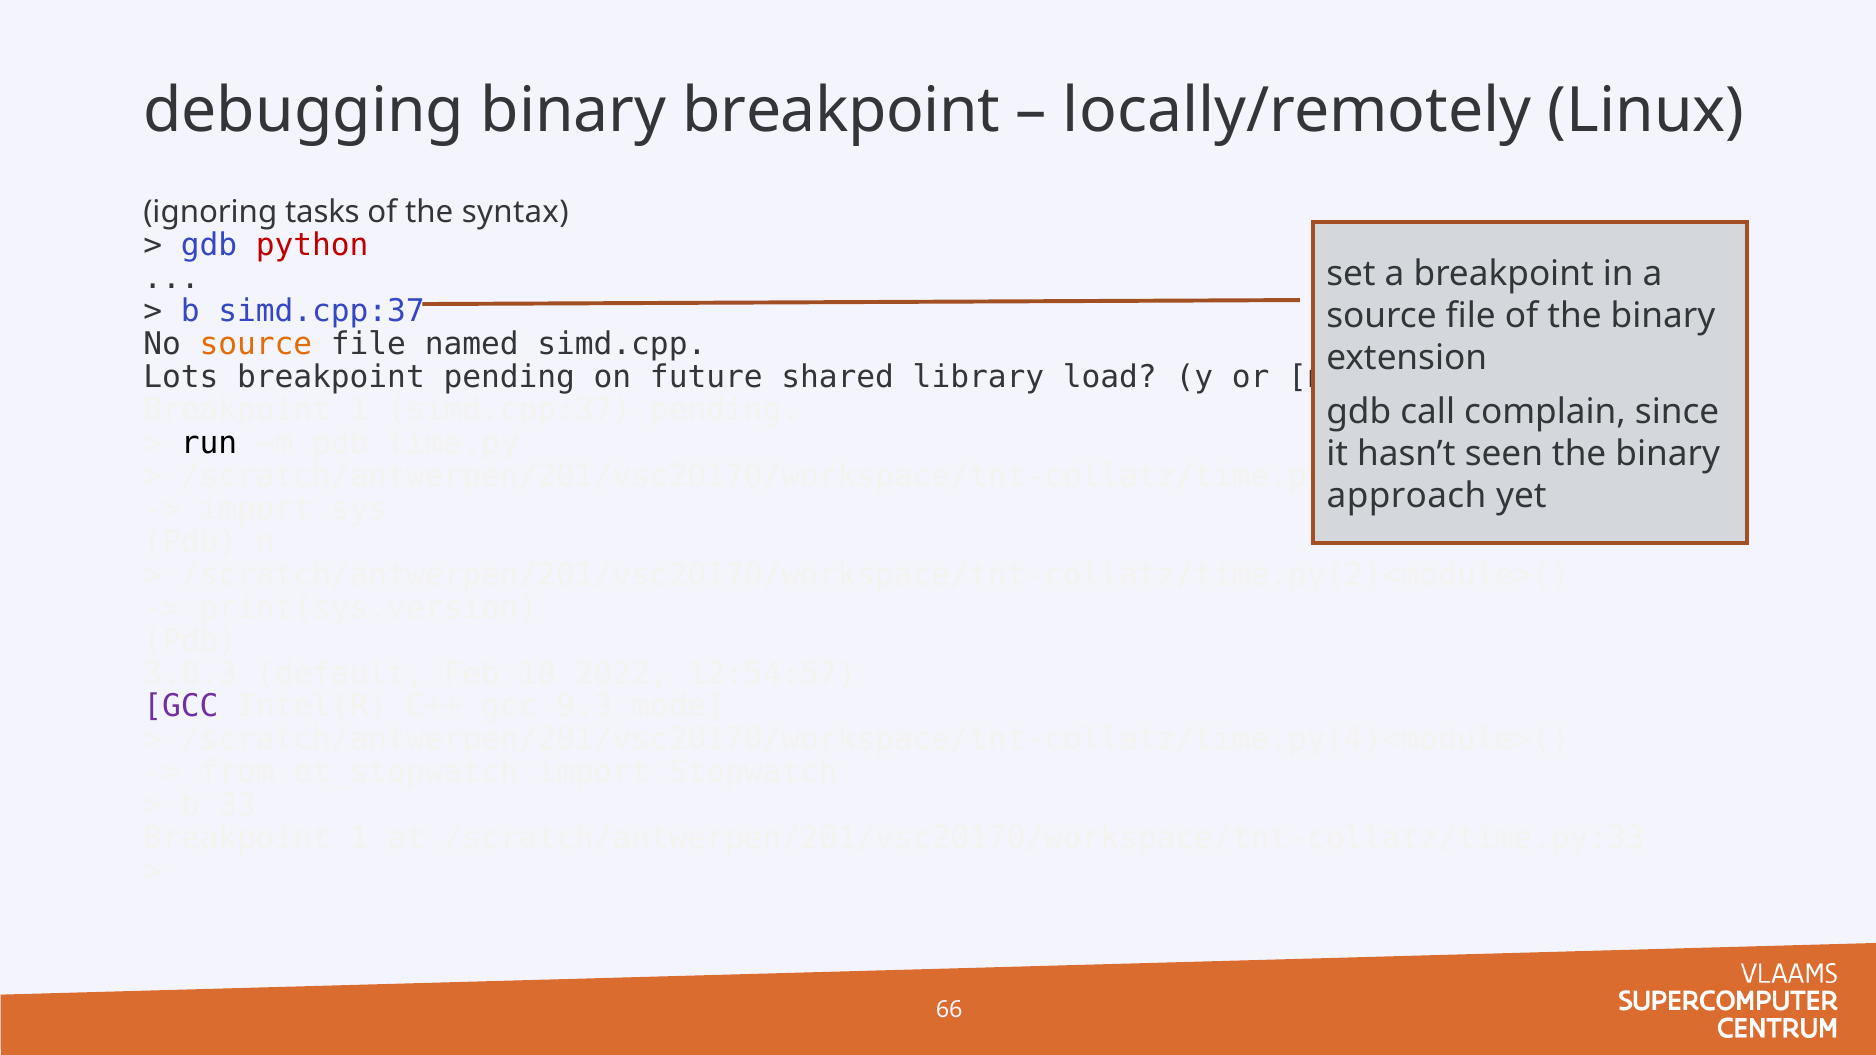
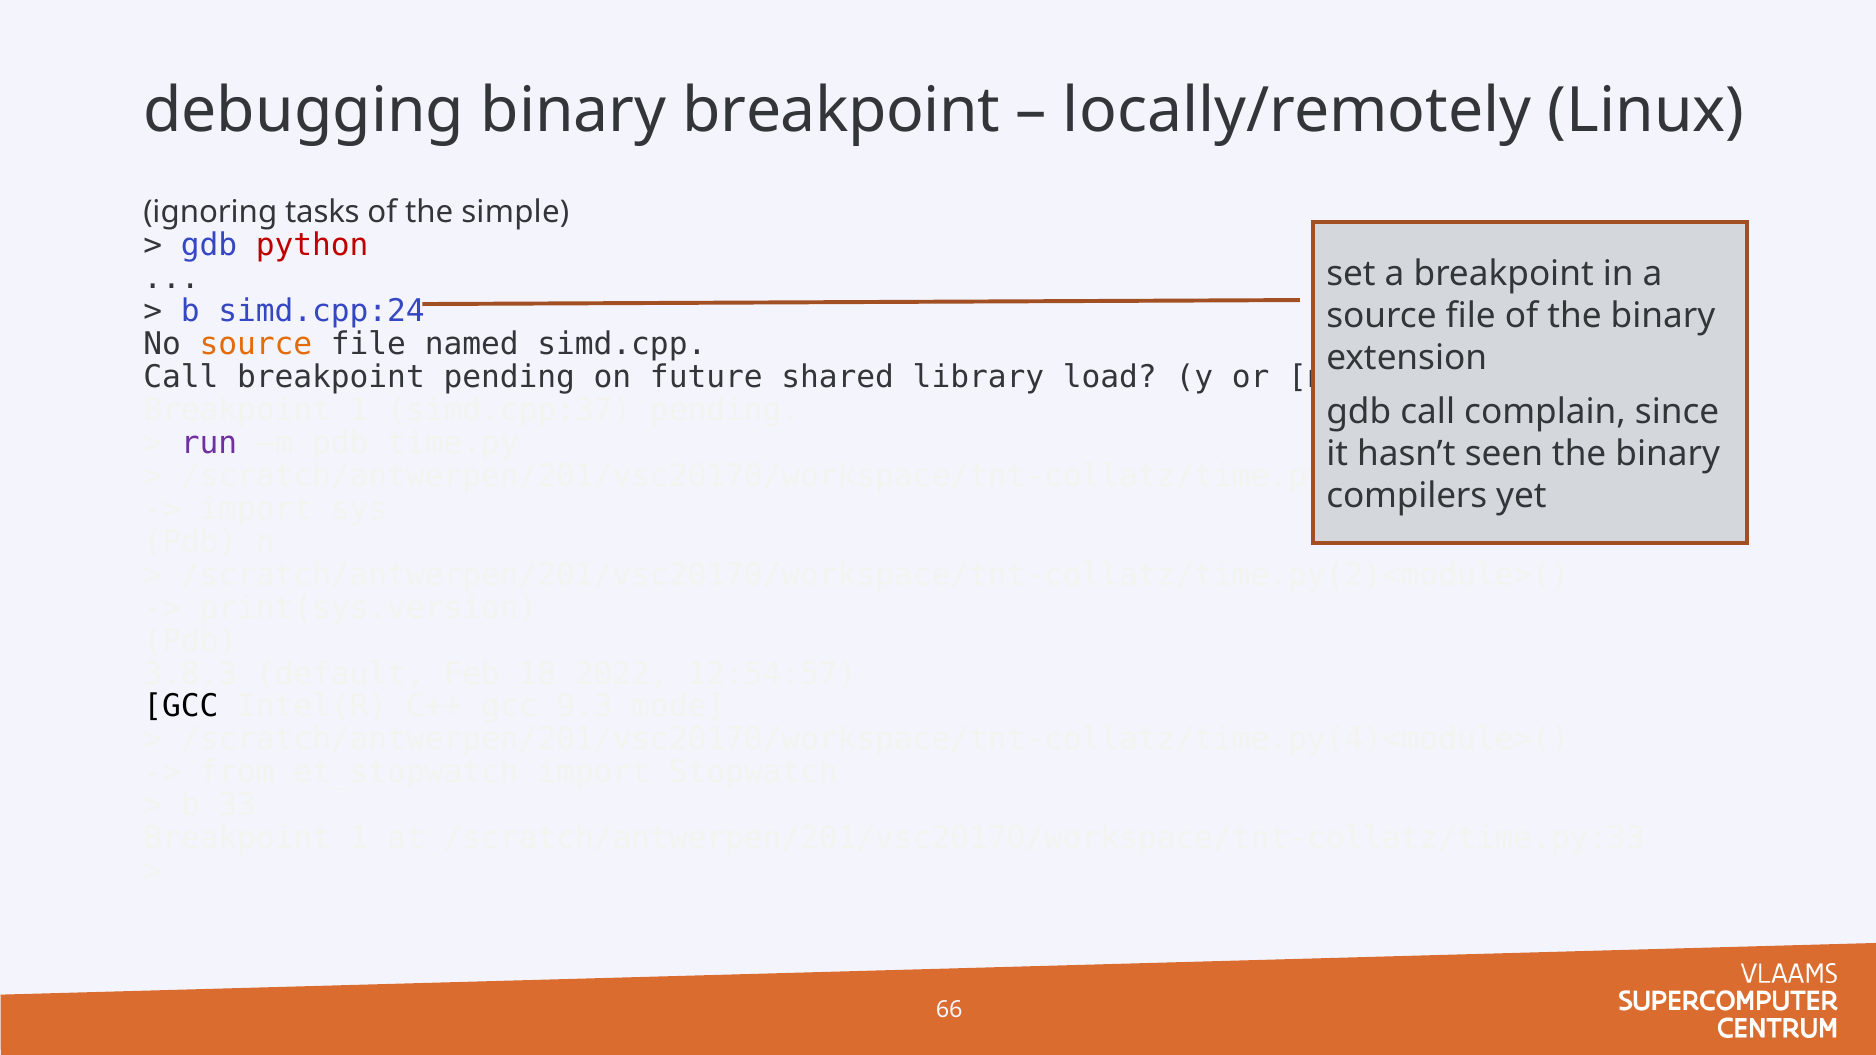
syntax: syntax -> simple (515, 212)
b simd.cpp:37: simd.cpp:37 -> simd.cpp:24 (322, 311)
Lots: Lots -> Call (181, 377)
run colour: black -> purple (209, 443)
approach: approach -> compilers (1407, 496)
GCC colour: purple -> black (181, 707)
